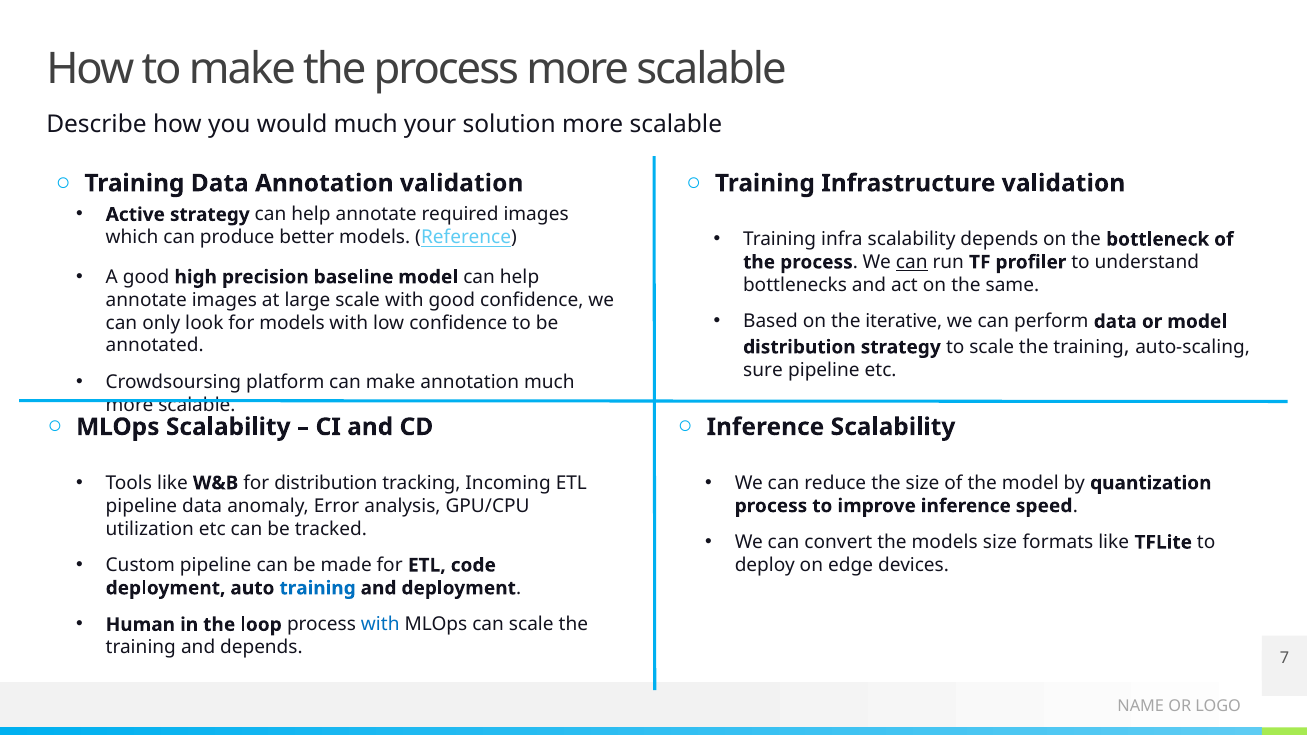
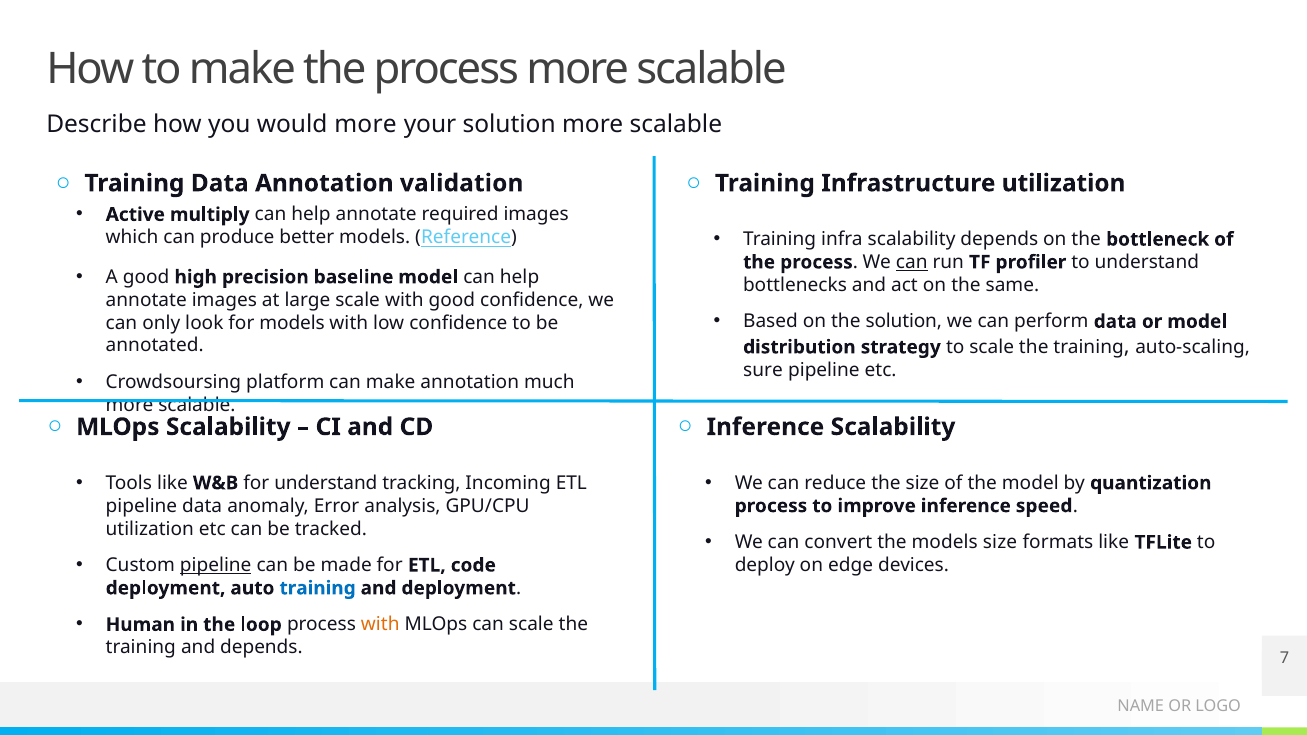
would much: much -> more (365, 124)
Infrastructure validation: validation -> utilization (1064, 183)
Active strategy: strategy -> multiply (210, 215)
the iterative: iterative -> solution (904, 322)
for distribution: distribution -> understand (326, 483)
pipeline underline: none -> present (216, 565)
with colour: blue -> orange (380, 625)
